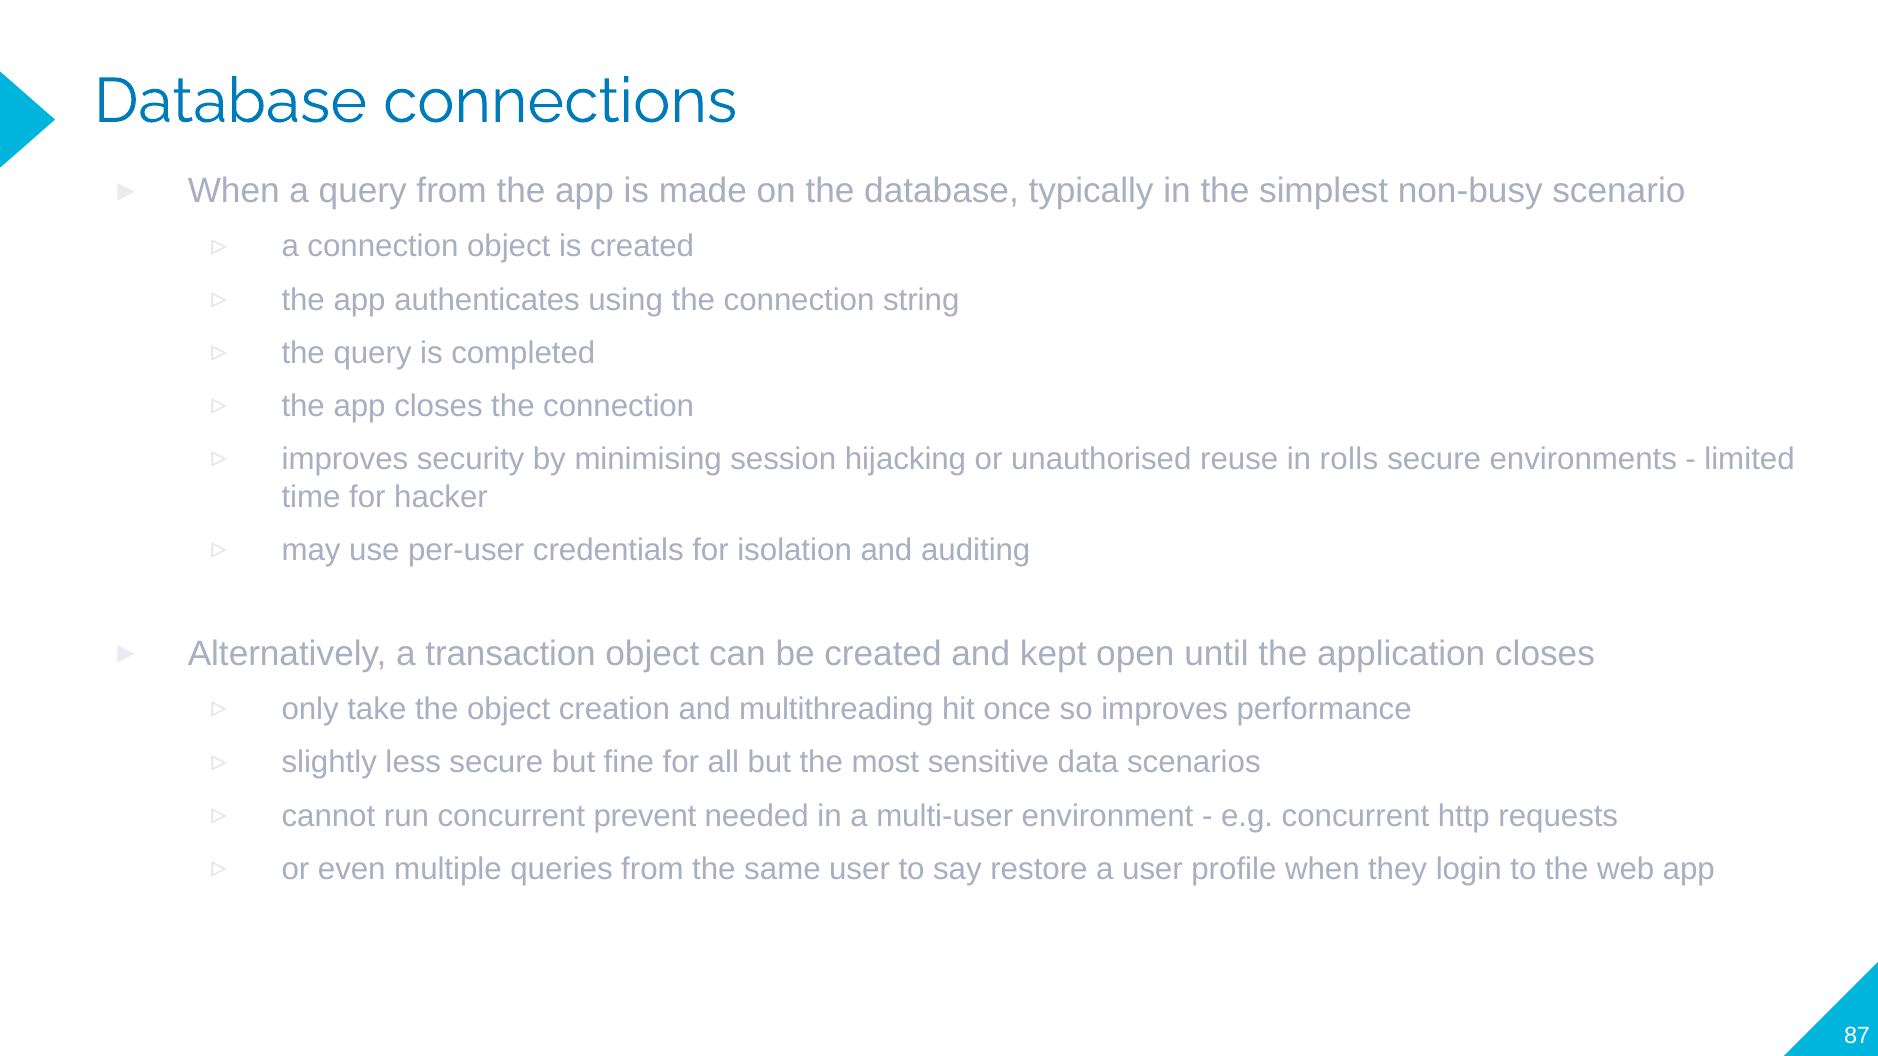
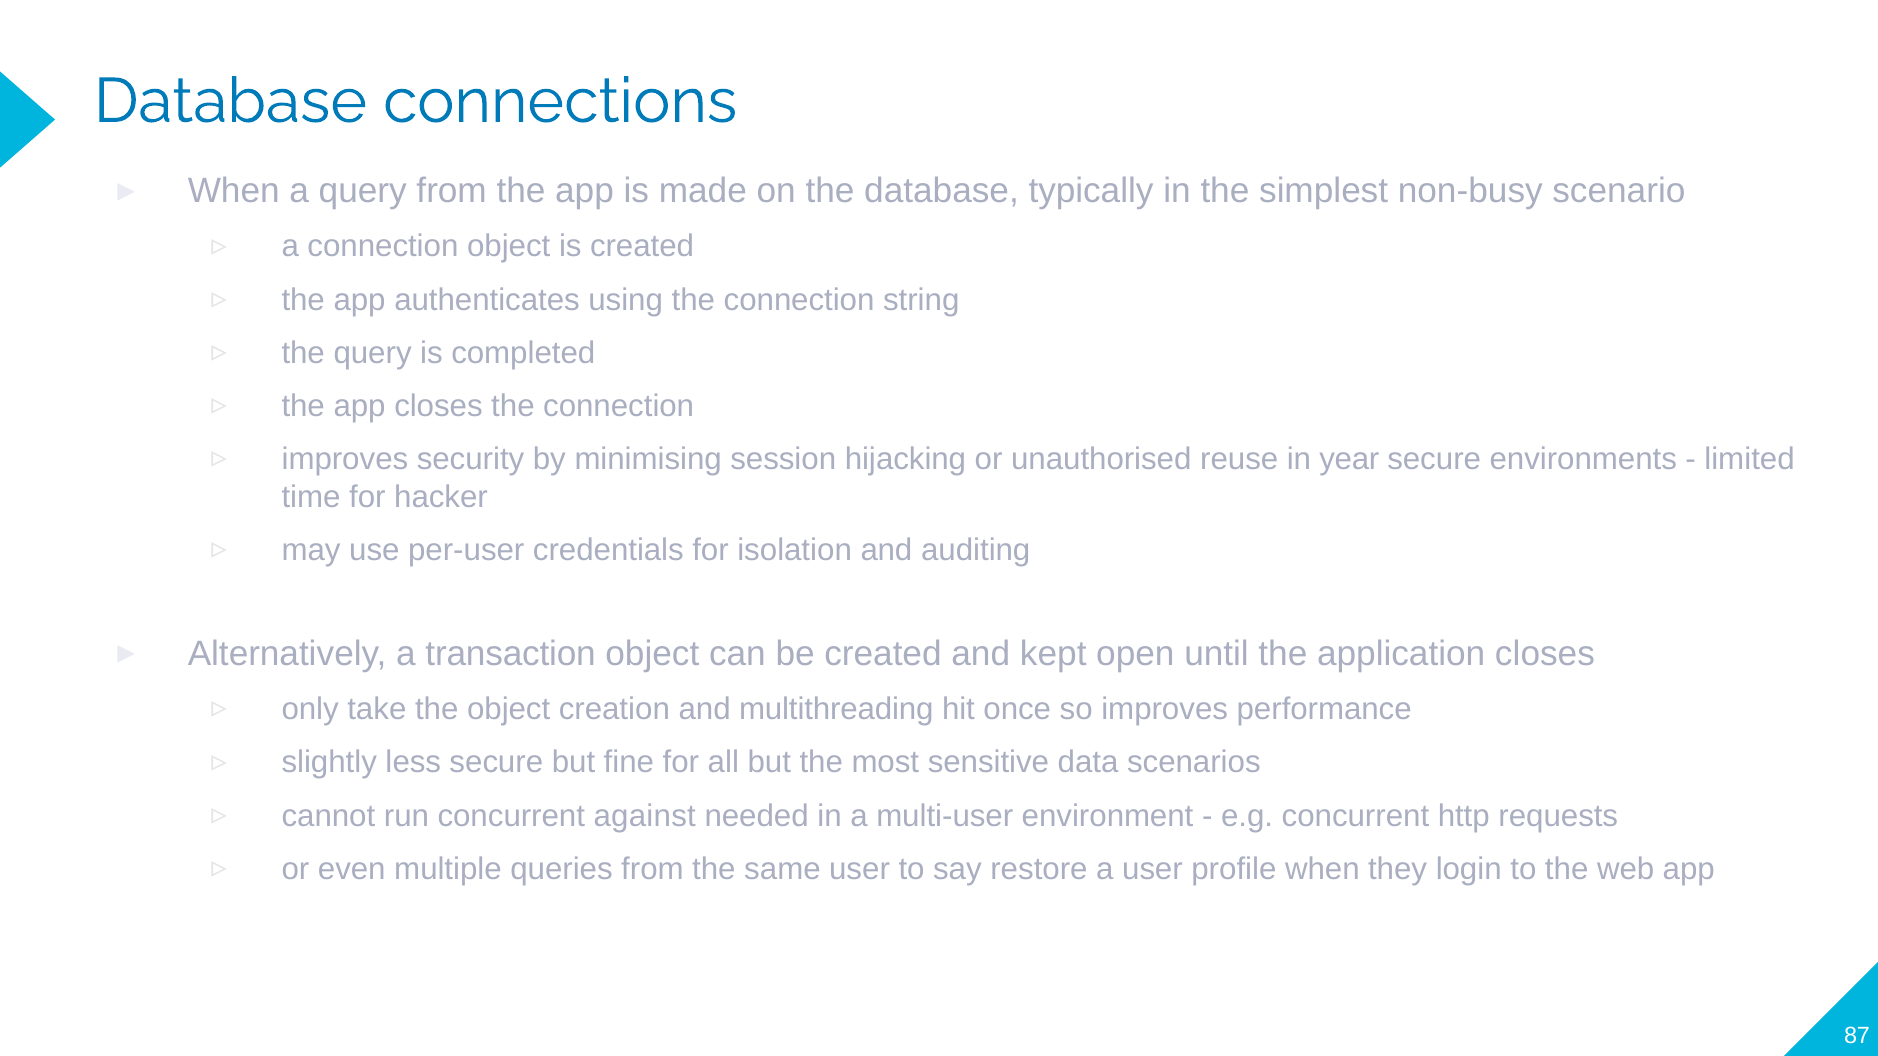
rolls: rolls -> year (1349, 459)
prevent: prevent -> against (645, 816)
